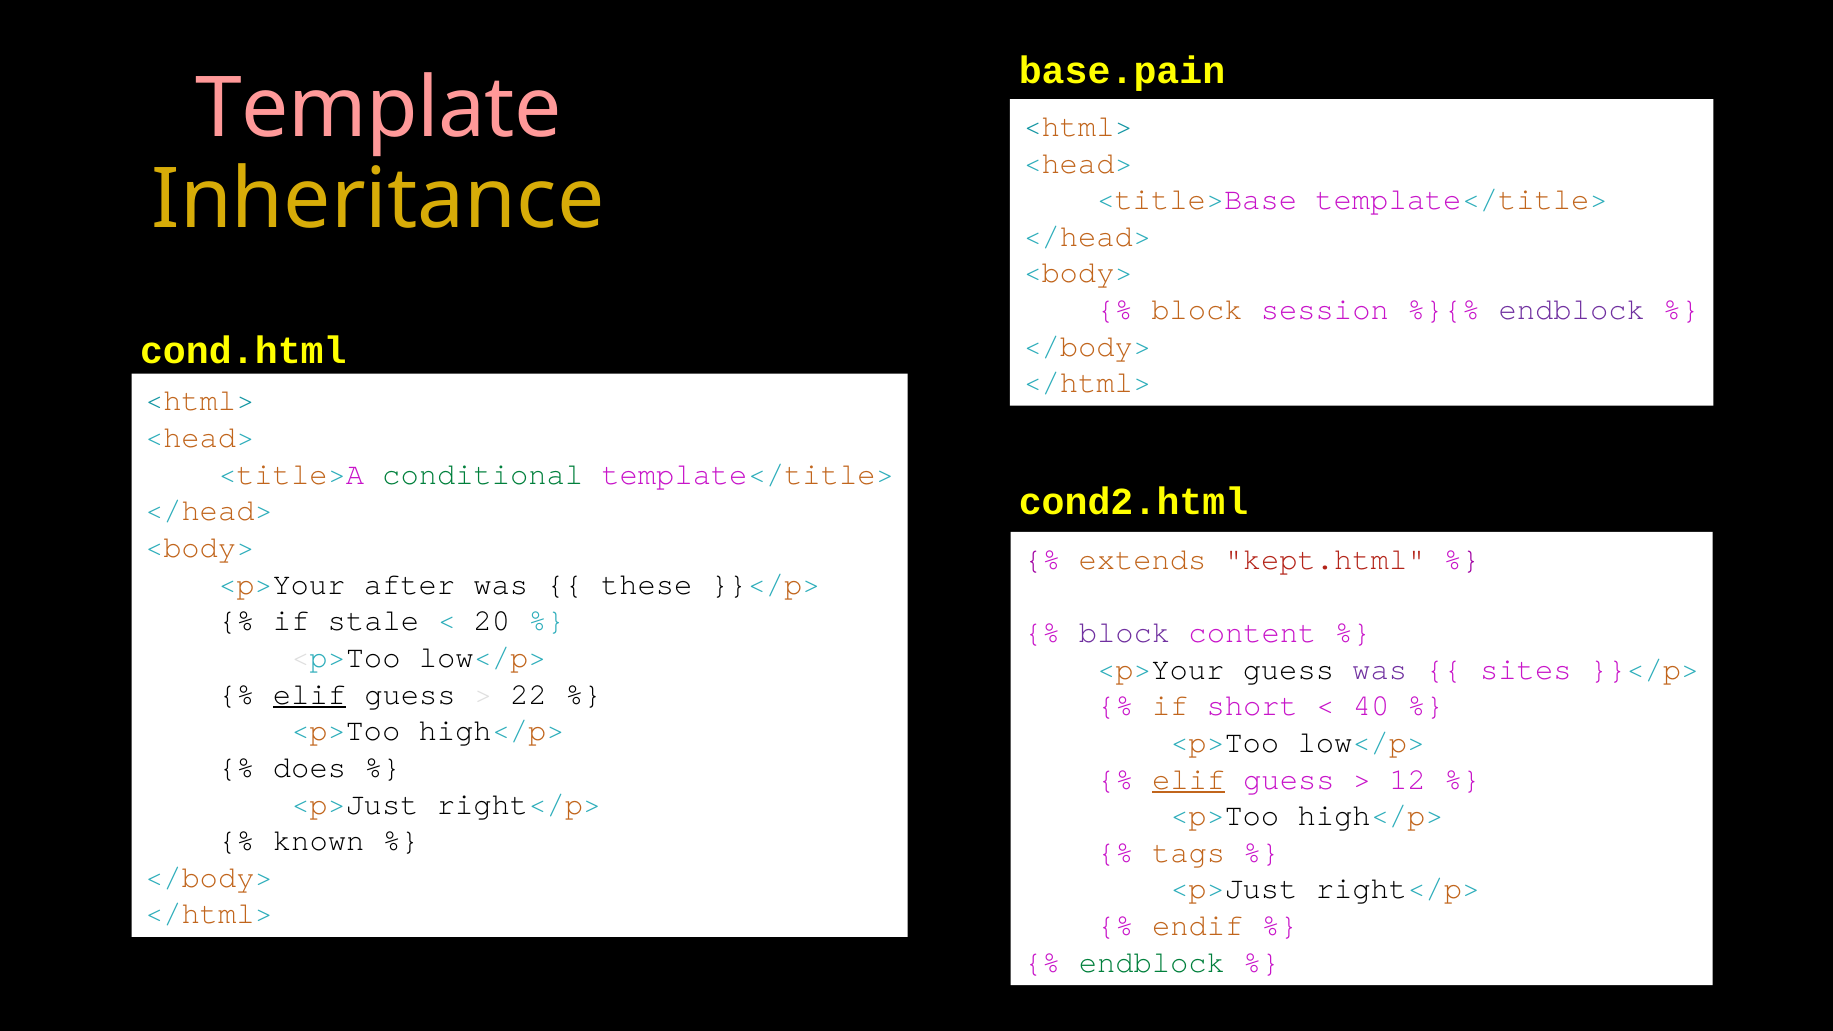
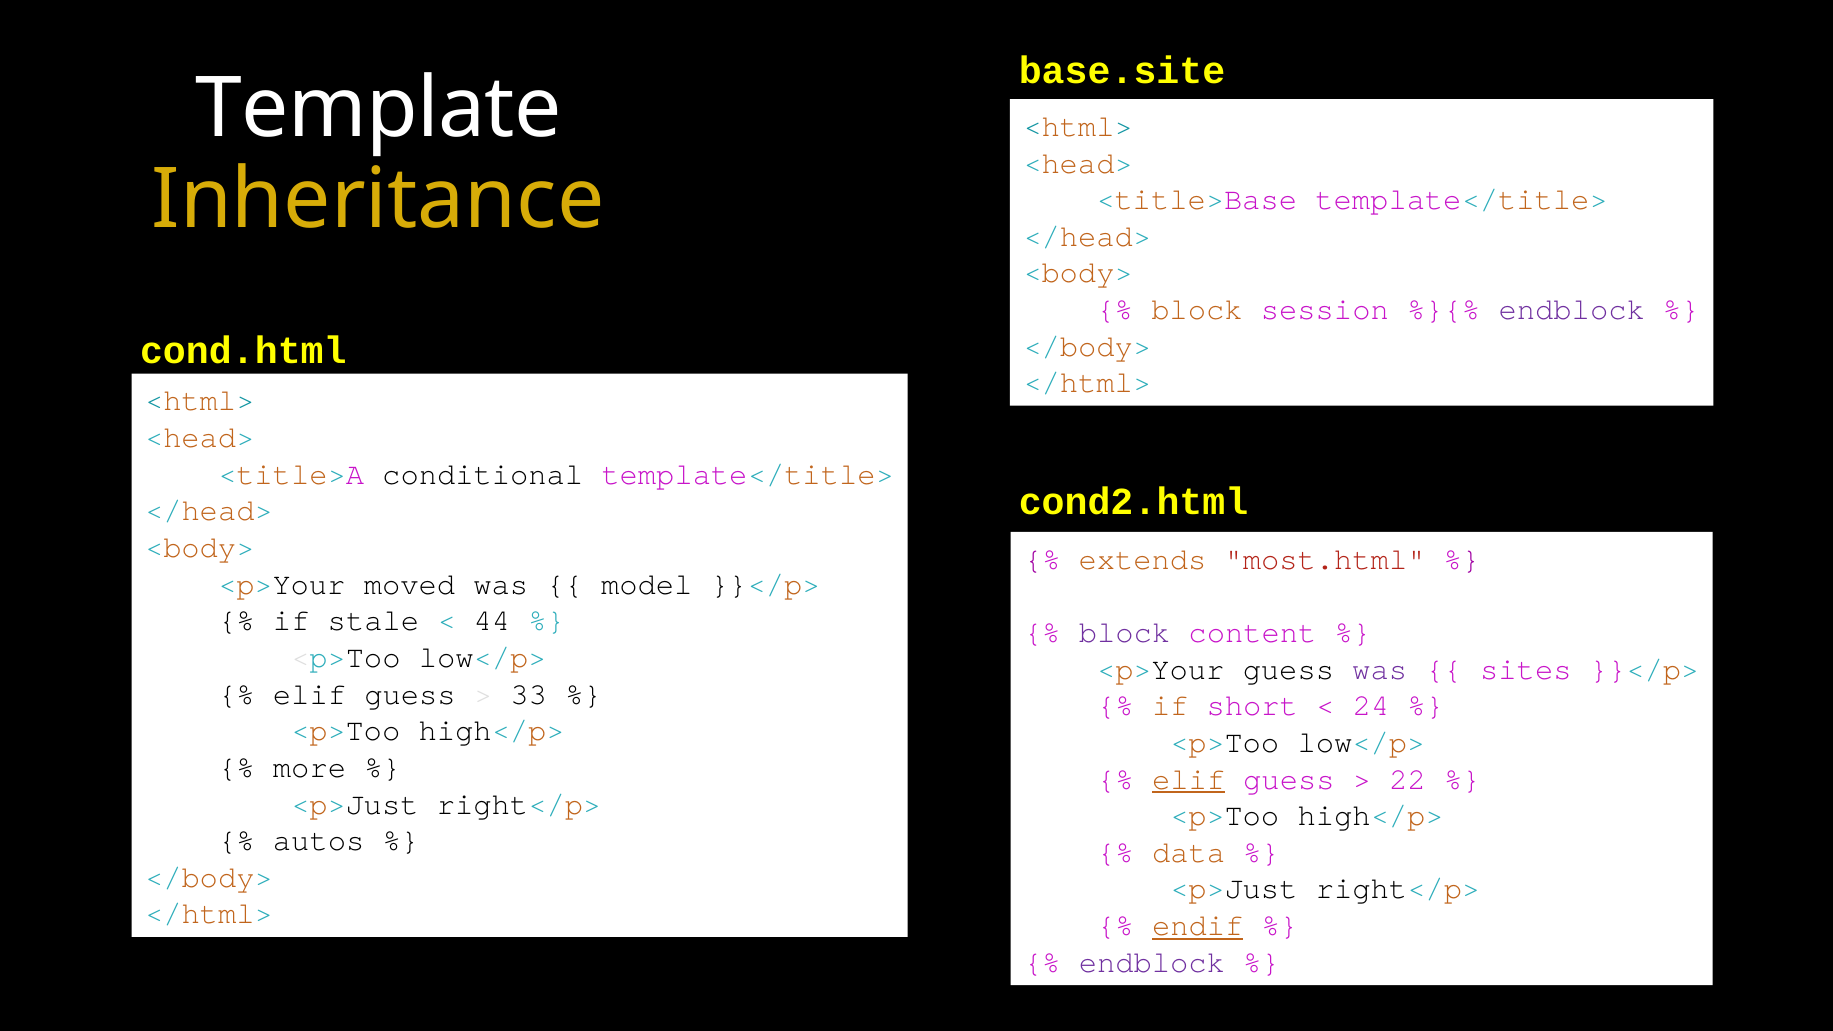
base.pain: base.pain -> base.site (1122, 71)
Template colour: pink -> white (379, 109)
conditional colour: green -> black (483, 474)
kept.html: kept.html -> most.html (1325, 559)
after: after -> moved (410, 584)
these: these -> model (647, 584)
20: 20 -> 44 (492, 621)
elif underline: present -> none (310, 694)
22: 22 -> 33 (529, 694)
40: 40 -> 24 (1371, 706)
does: does -> more (310, 767)
12: 12 -> 22 (1408, 779)
known: known -> autos (319, 841)
tags: tags -> data (1189, 852)
endif underline: none -> present (1198, 926)
endblock colour: green -> purple (1152, 962)
